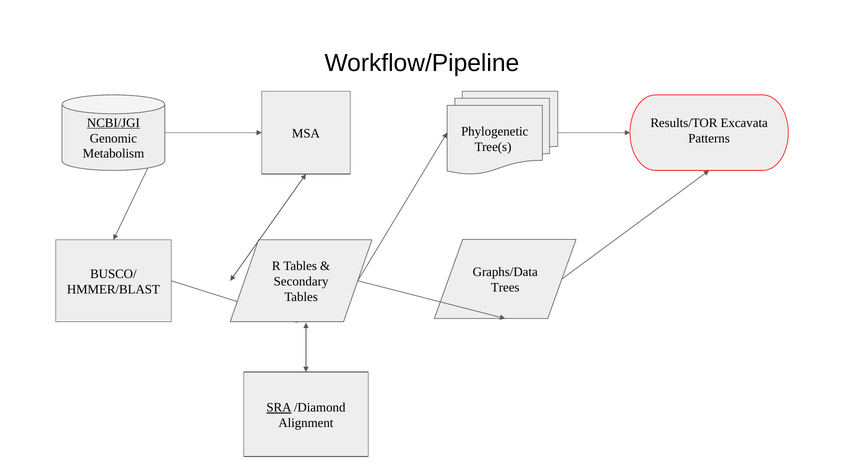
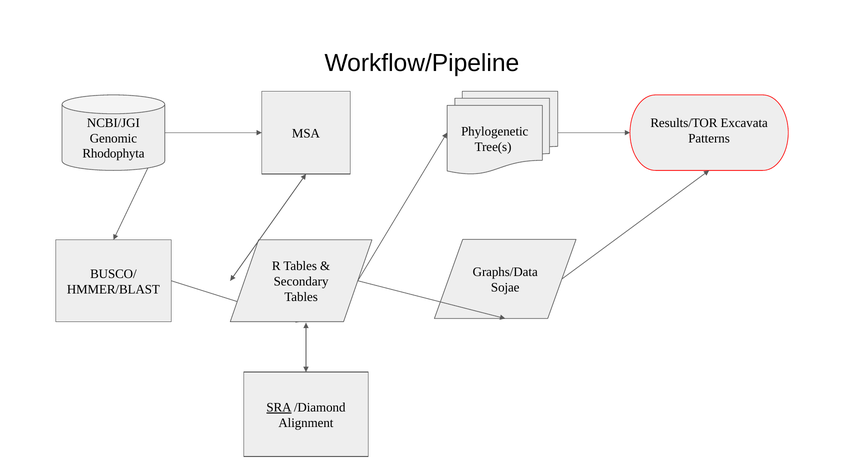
NCBI/JGI underline: present -> none (113, 123)
Metabolism: Metabolism -> Rhodophyta (113, 154)
Trees: Trees -> Sojae (505, 287)
